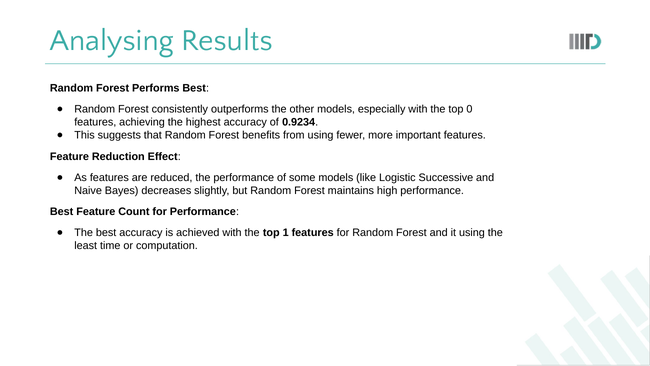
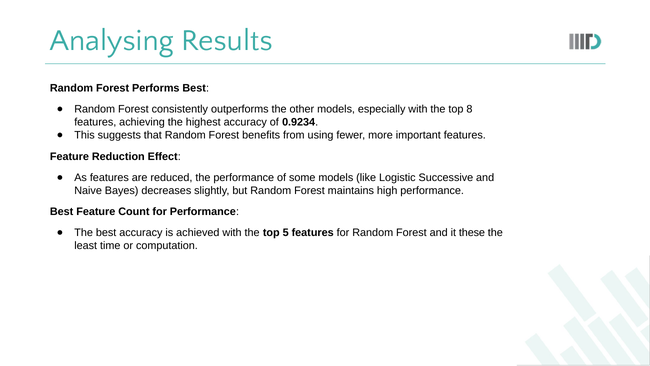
0: 0 -> 8 (470, 109)
1: 1 -> 5 (286, 233)
it using: using -> these (472, 233)
